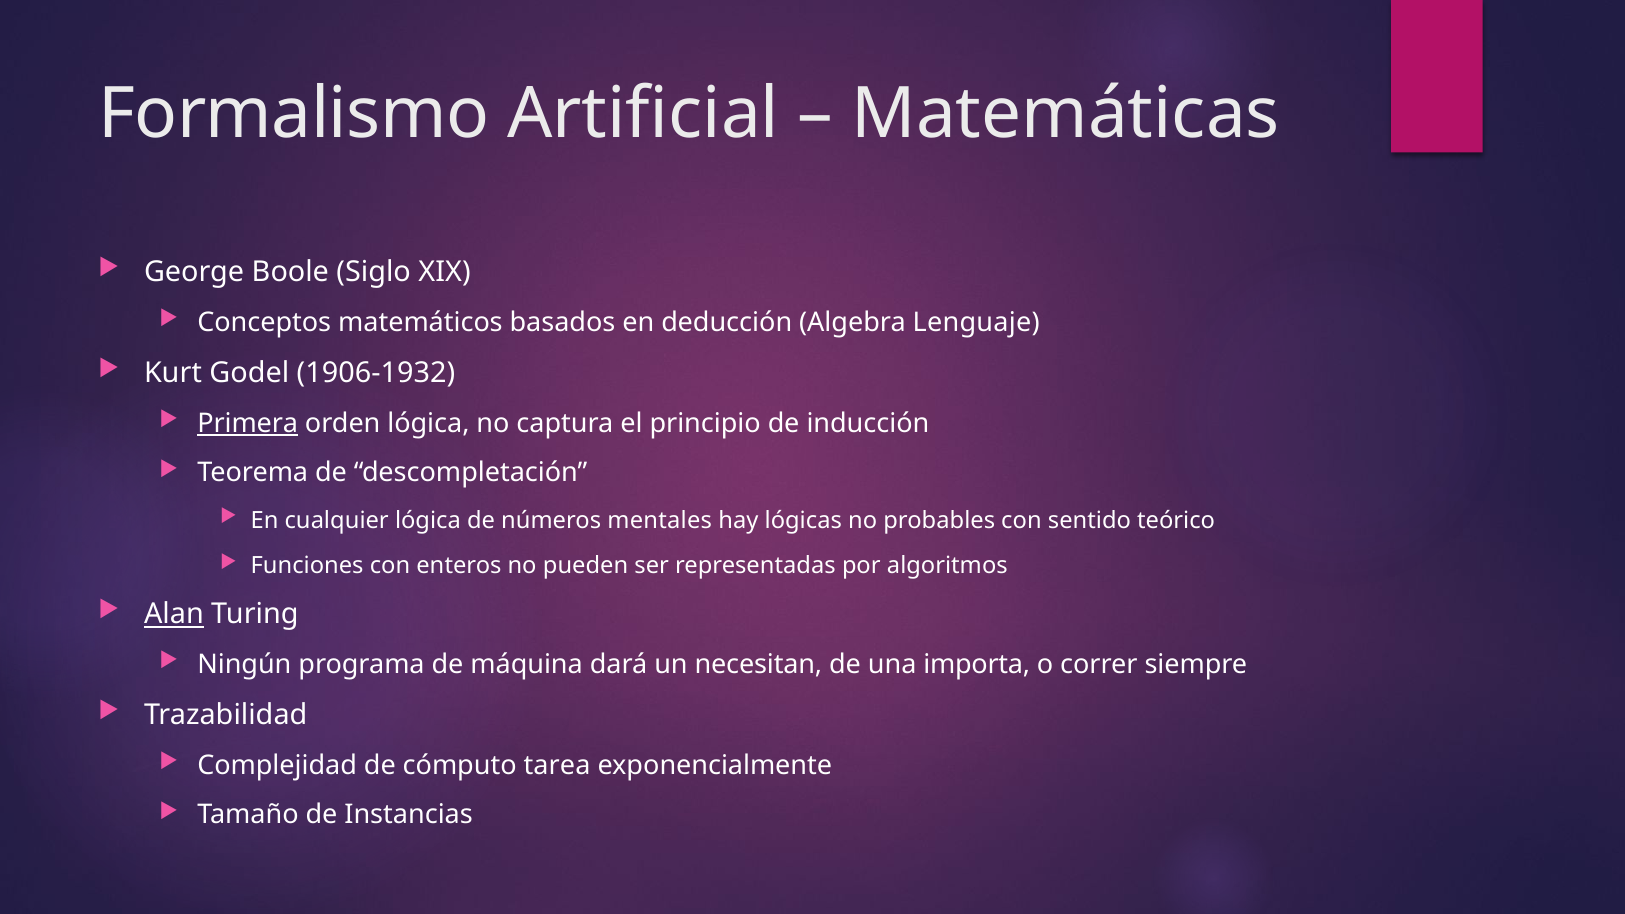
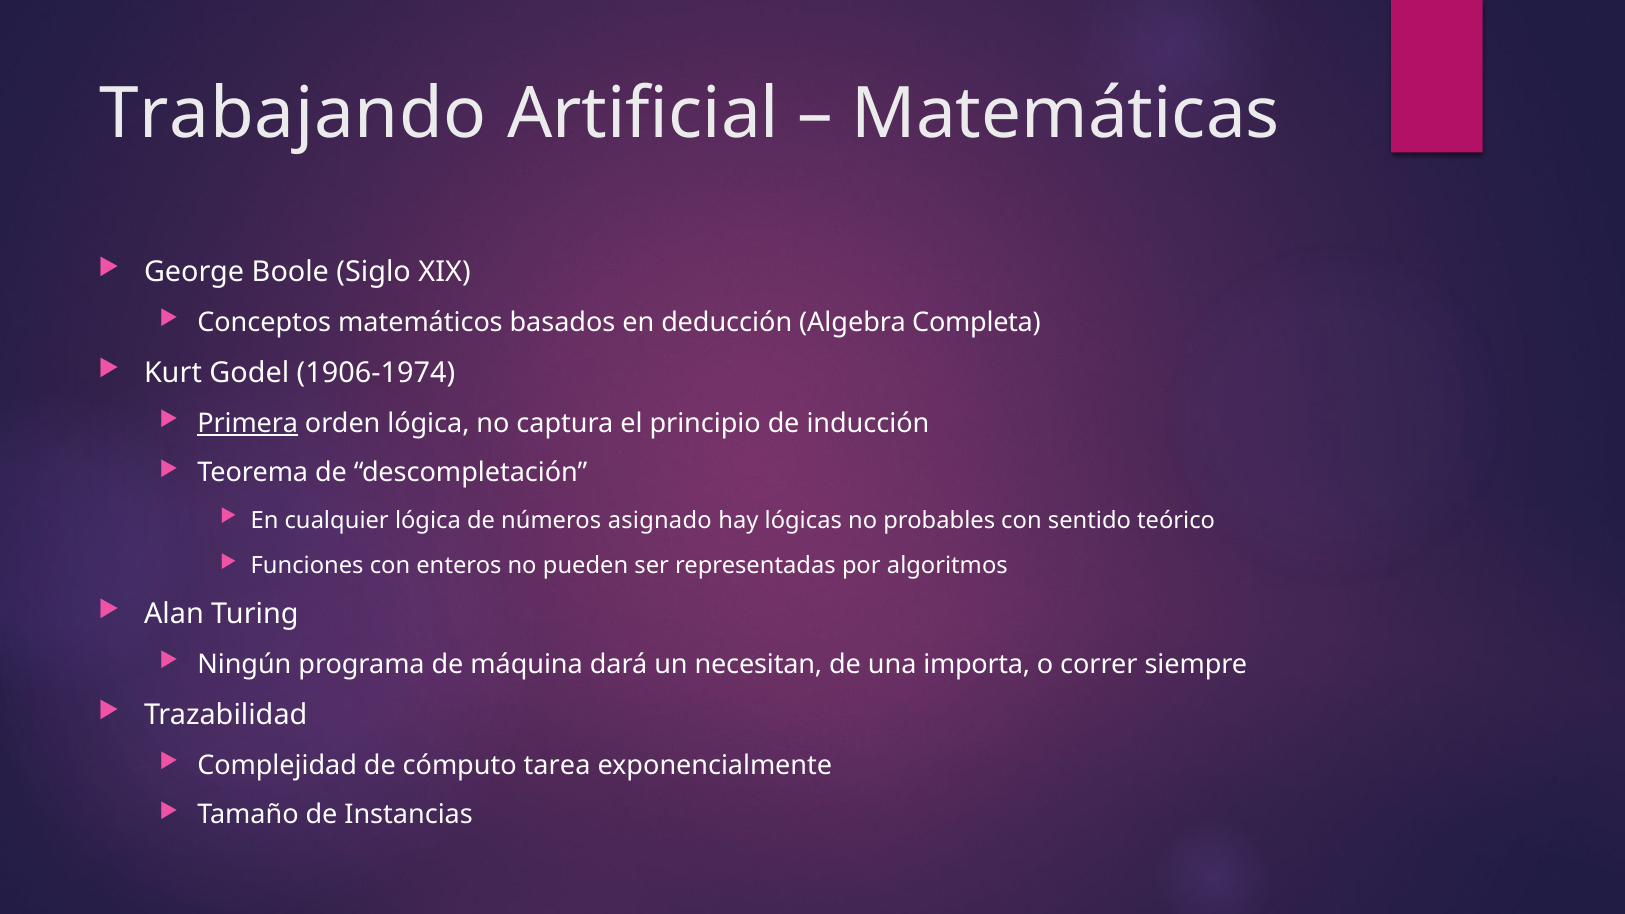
Formalismo: Formalismo -> Trabajando (293, 114)
Lenguaje: Lenguaje -> Completa (976, 323)
1906-1932: 1906-1932 -> 1906-1974 (376, 373)
mentales: mentales -> asignado (660, 520)
Alan underline: present -> none (174, 614)
